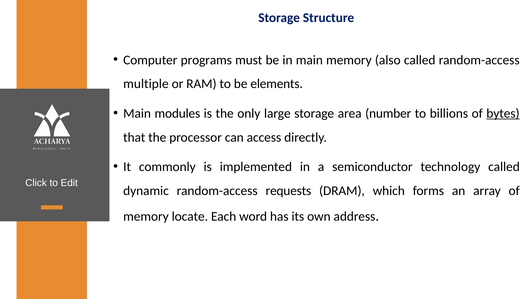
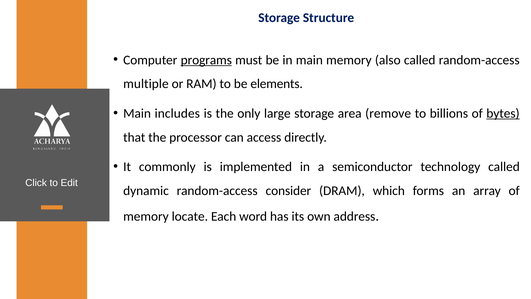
programs underline: none -> present (206, 60)
modules: modules -> includes (177, 113)
number: number -> remove (388, 113)
requests: requests -> consider (288, 190)
